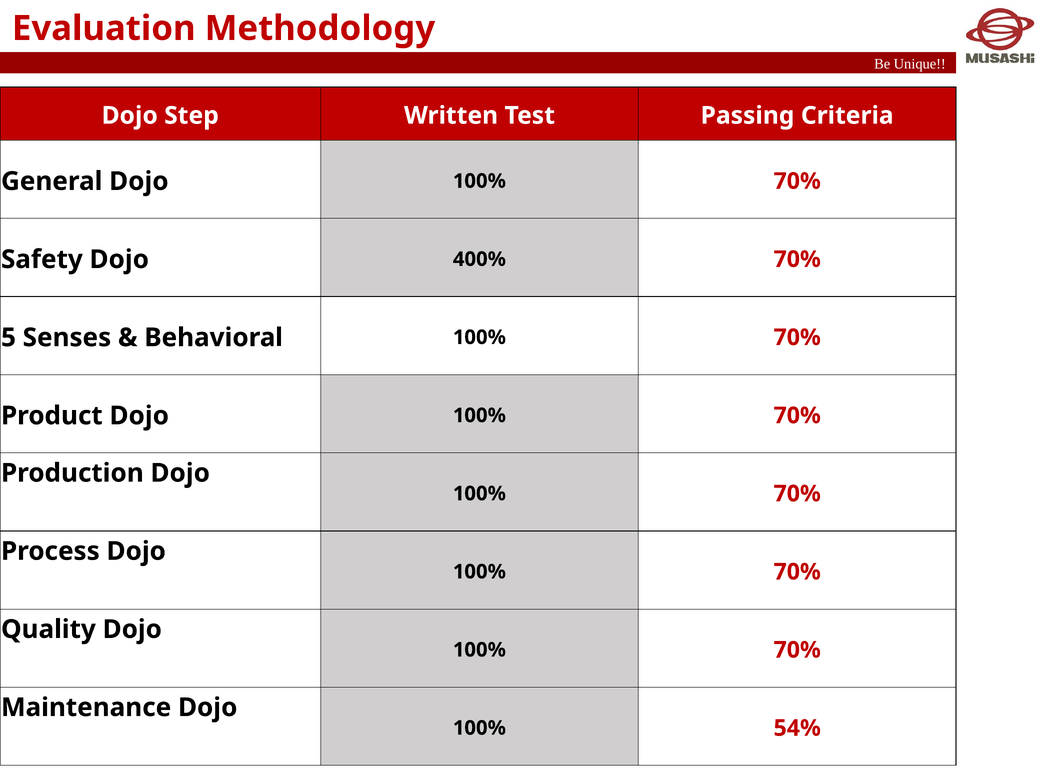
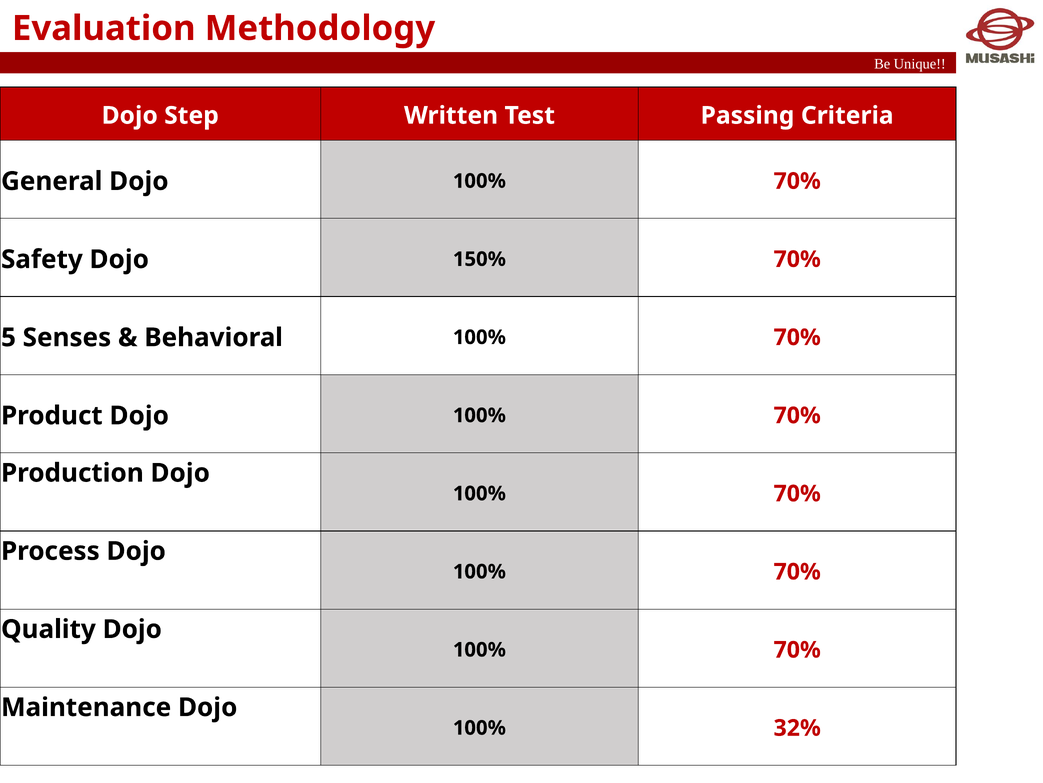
400%: 400% -> 150% (479, 259)
54%: 54% -> 32% (797, 727)
